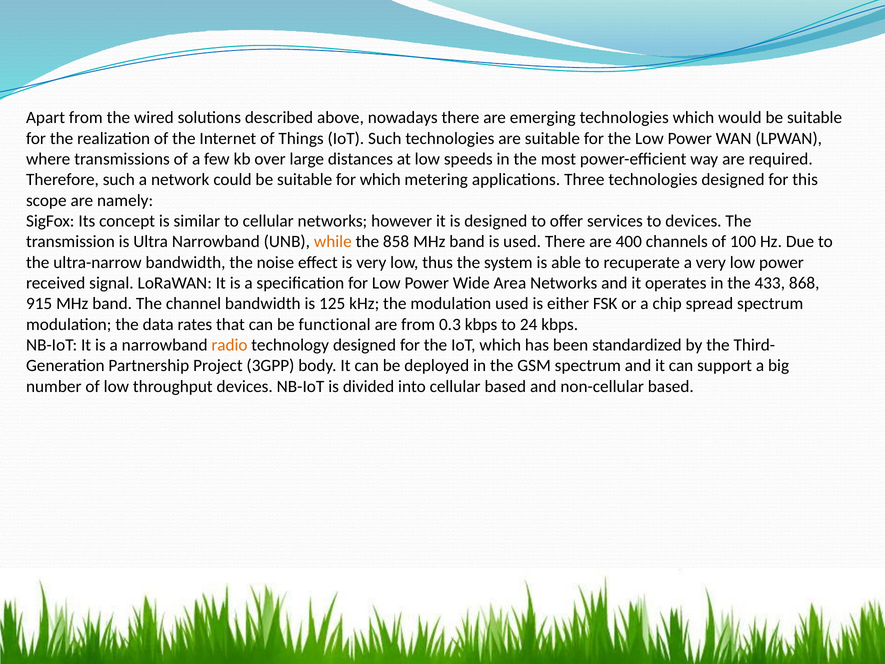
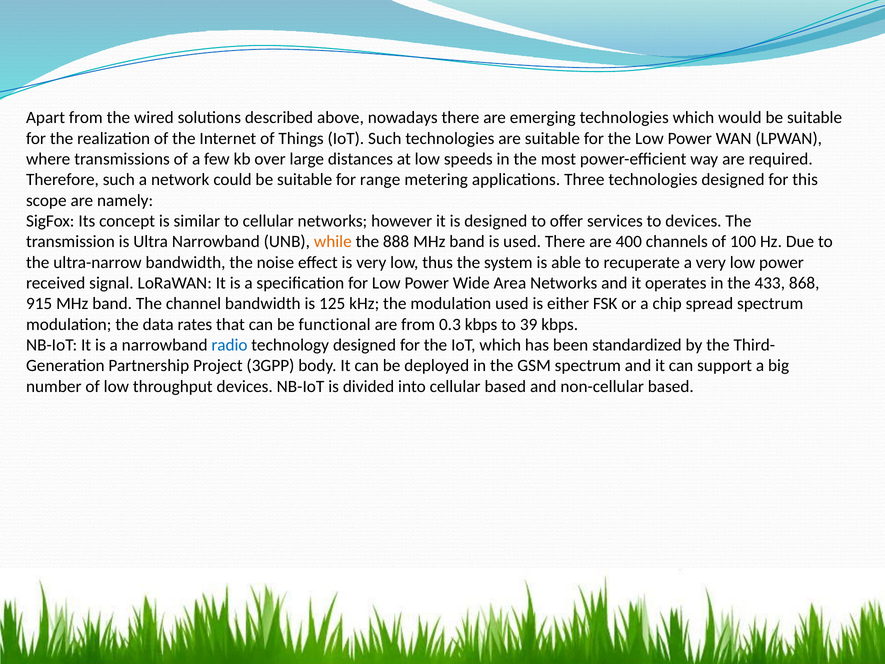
for which: which -> range (380, 180)
858: 858 -> 888 (396, 242)
24: 24 -> 39 (529, 324)
radio colour: orange -> blue (229, 345)
